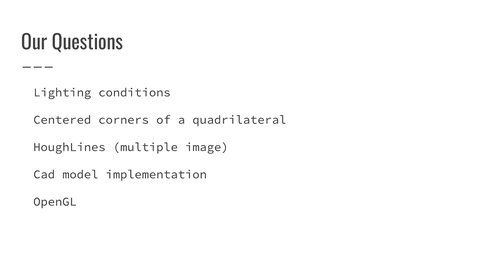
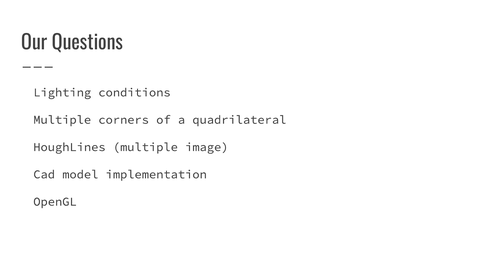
Centered: Centered -> Multiple (62, 120)
